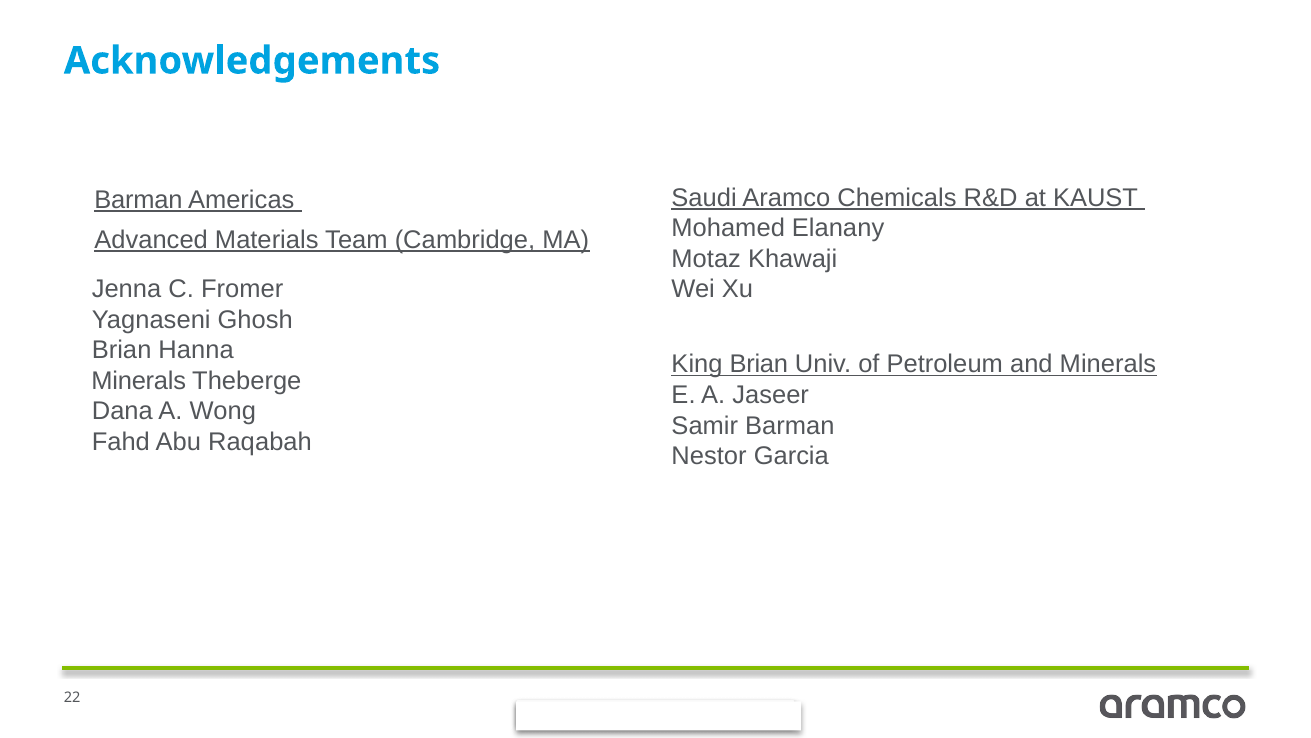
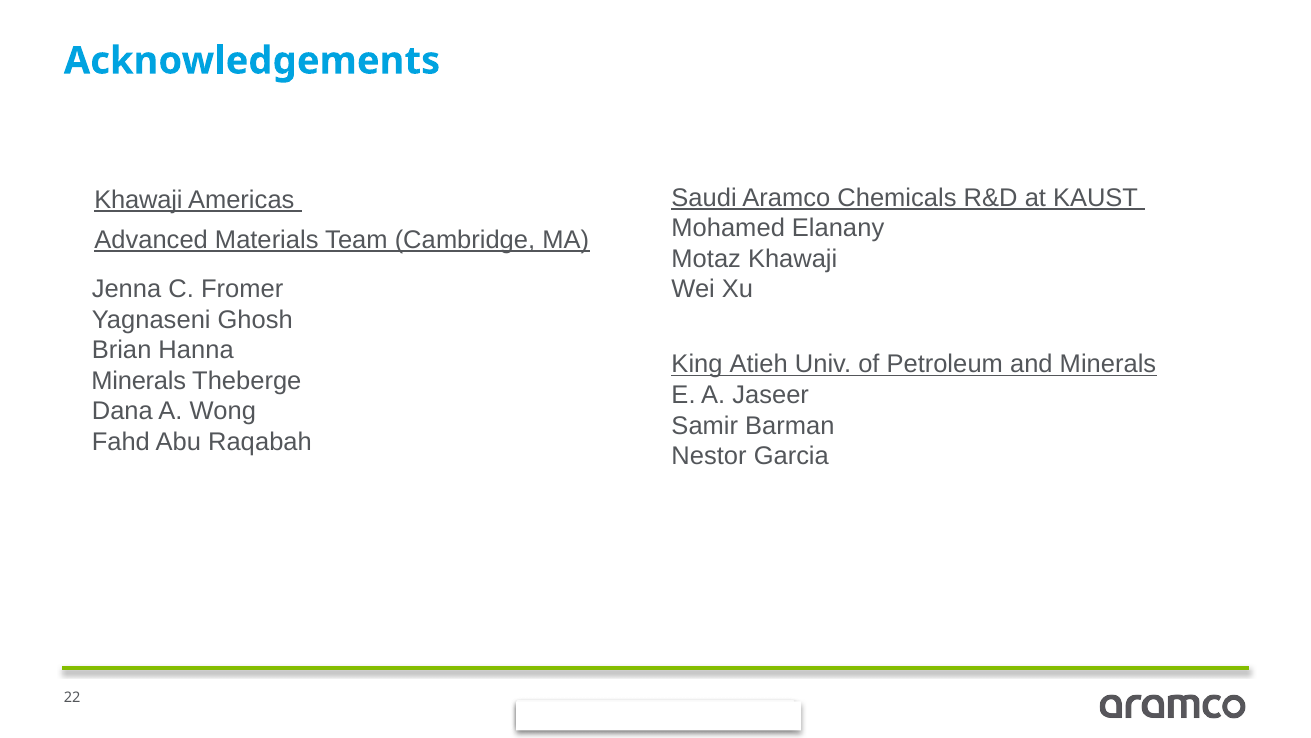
Barman: Barman -> Khawaji (139, 199)
King Brian: Brian -> Atieh (759, 364)
